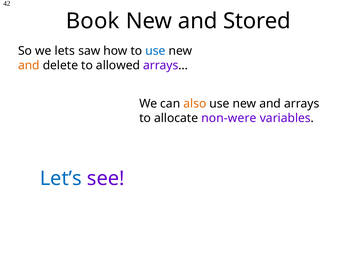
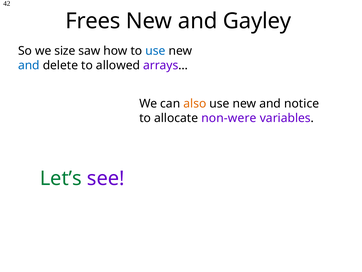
Book: Book -> Frees (93, 21)
Stored: Stored -> Gayley (257, 21)
lets: lets -> size (65, 51)
and colour: orange -> blue (29, 65)
arrays: arrays -> notice (302, 103)
Let’s colour: blue -> green (61, 178)
